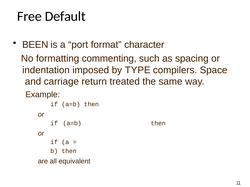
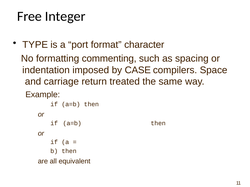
Default: Default -> Integer (65, 16)
BEEN: BEEN -> TYPE (35, 45)
TYPE: TYPE -> CASE (138, 70)
